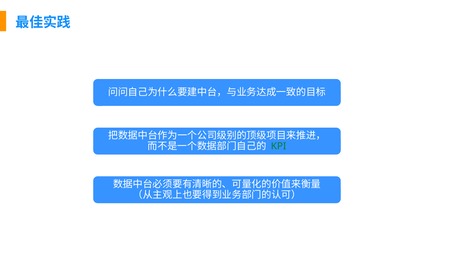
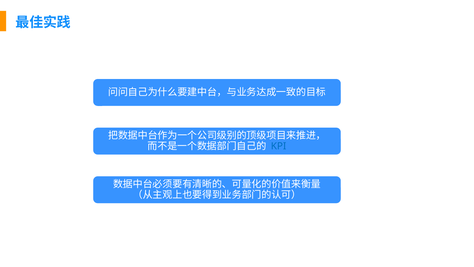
KPI colour: green -> blue (279, 146)
